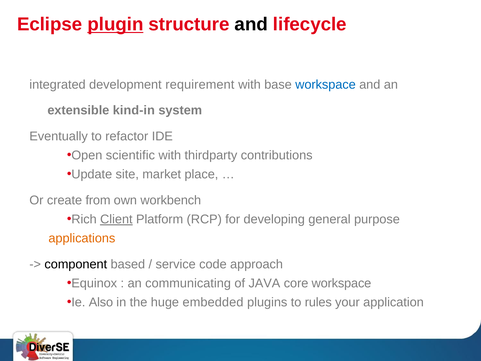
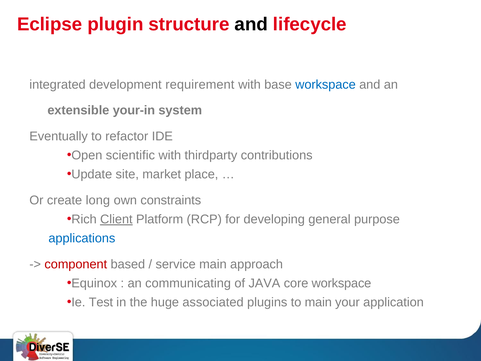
plugin underline: present -> none (115, 24)
kind-in: kind-in -> your-in (134, 110)
from: from -> long (98, 200)
workbench: workbench -> constraints (171, 200)
applications colour: orange -> blue (82, 238)
component colour: black -> red (76, 264)
service code: code -> main (213, 264)
Also: Also -> Test (101, 302)
embedded: embedded -> associated (213, 302)
to rules: rules -> main (318, 302)
